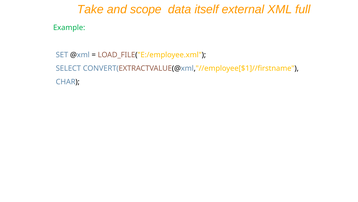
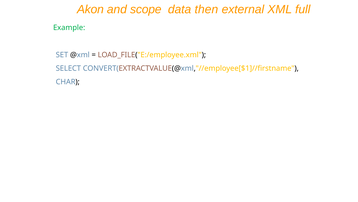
Take: Take -> Akon (90, 9)
itself: itself -> then (206, 9)
